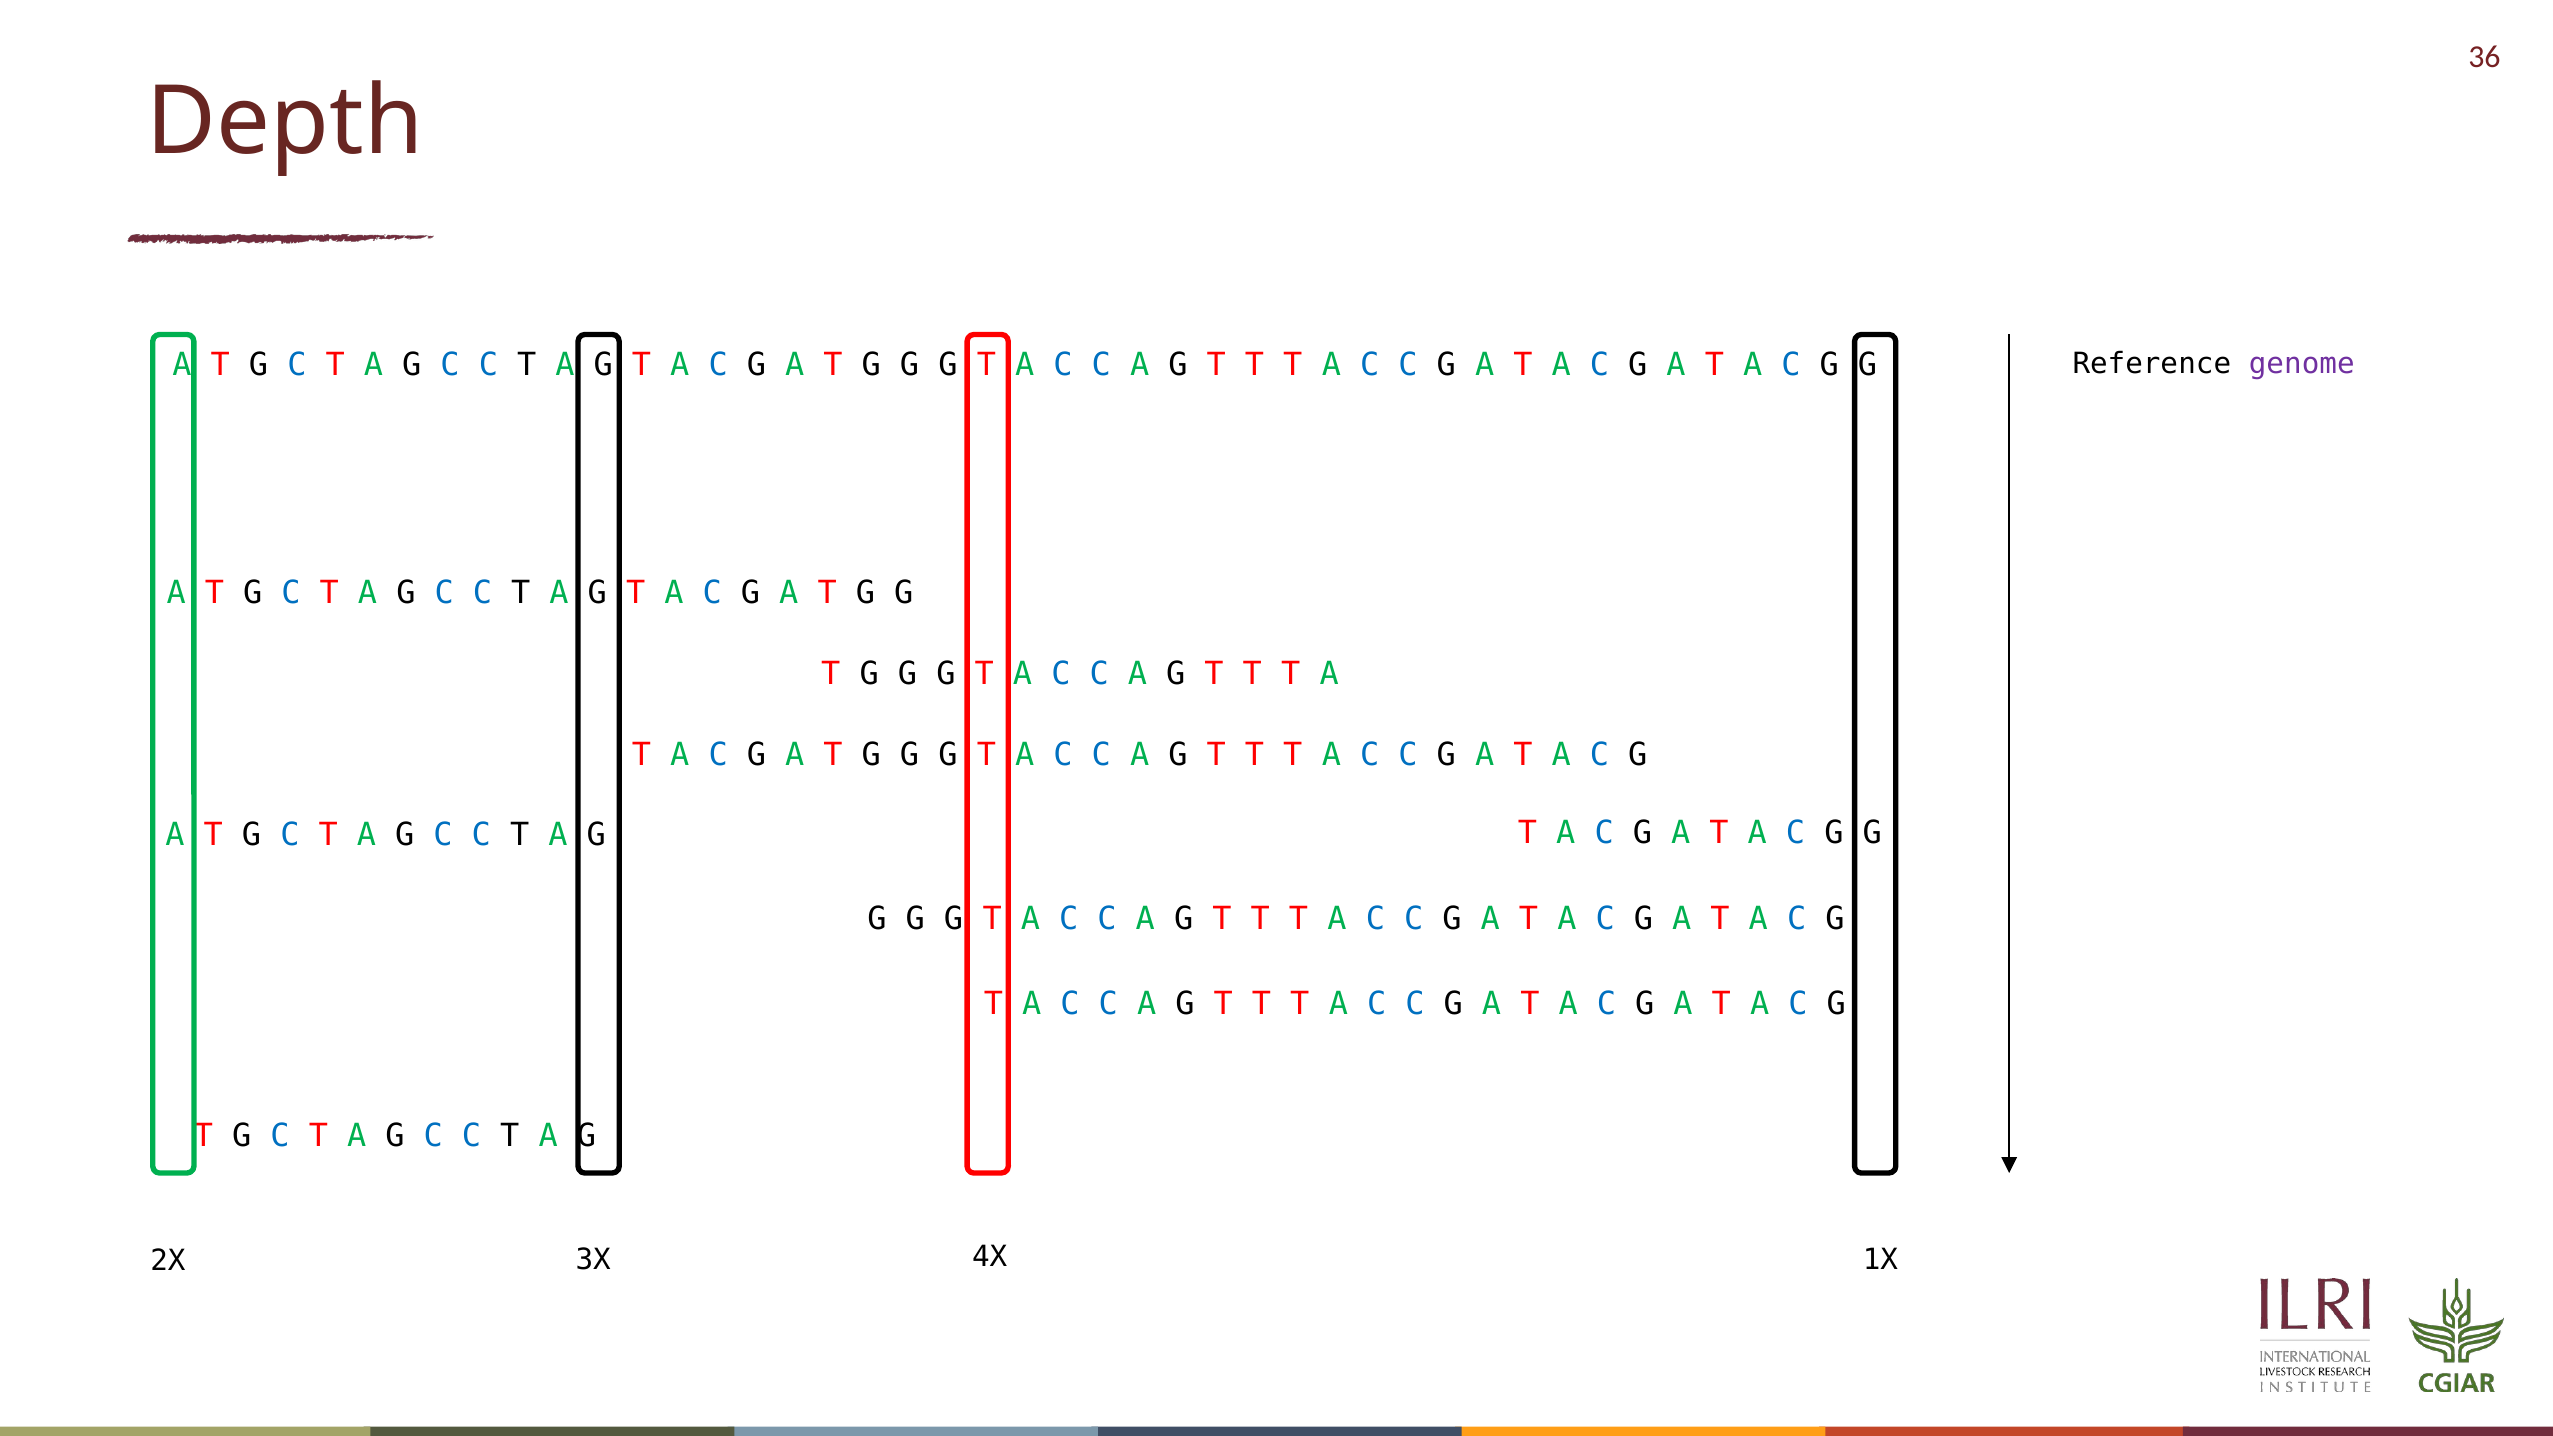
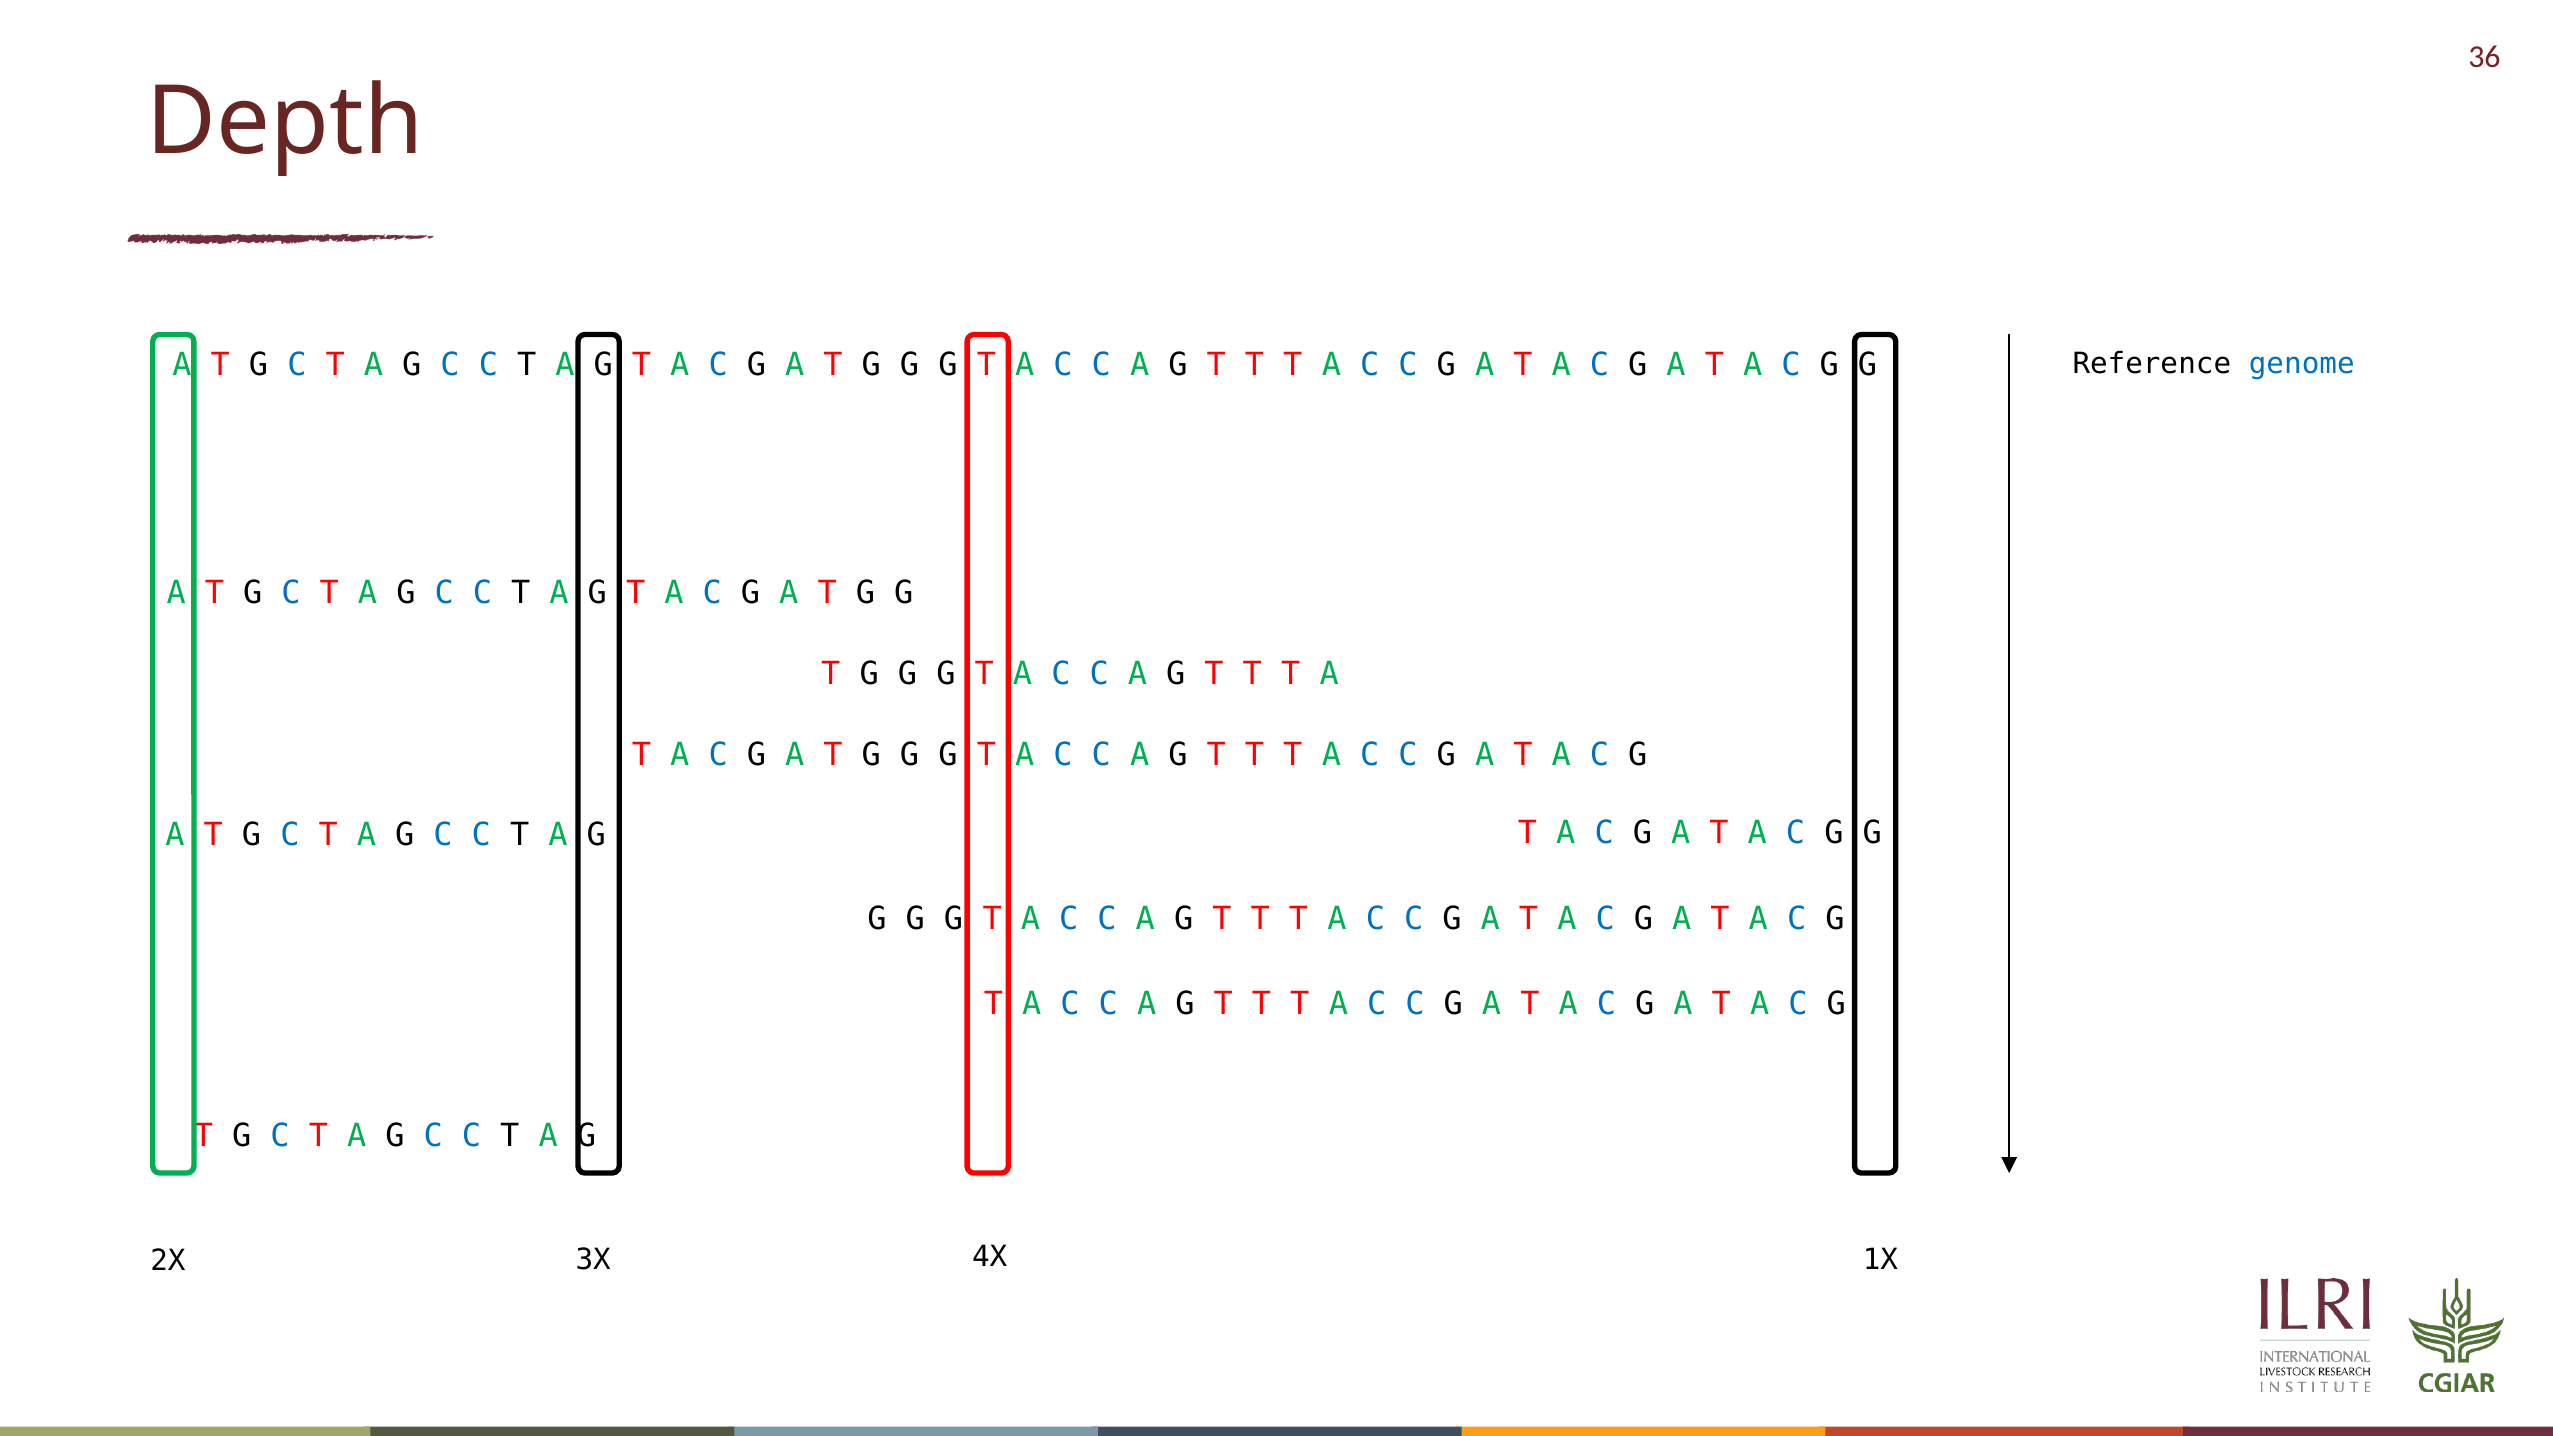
genome colour: purple -> blue (2302, 363)
